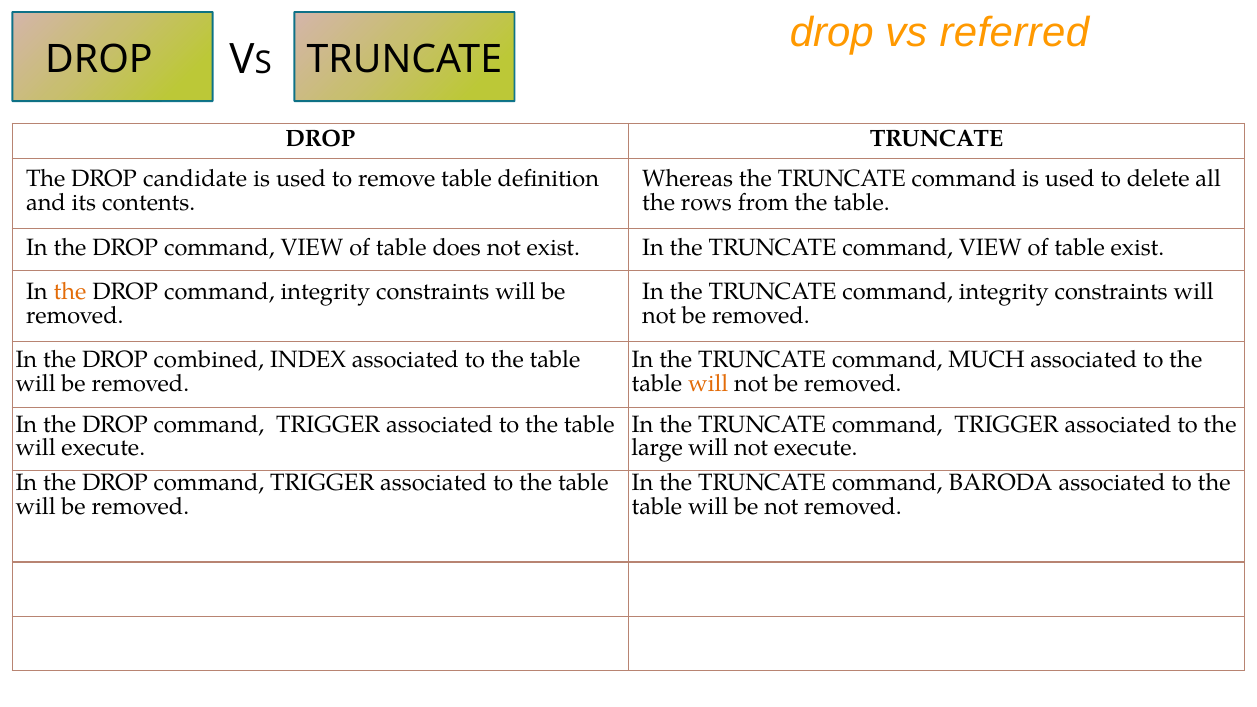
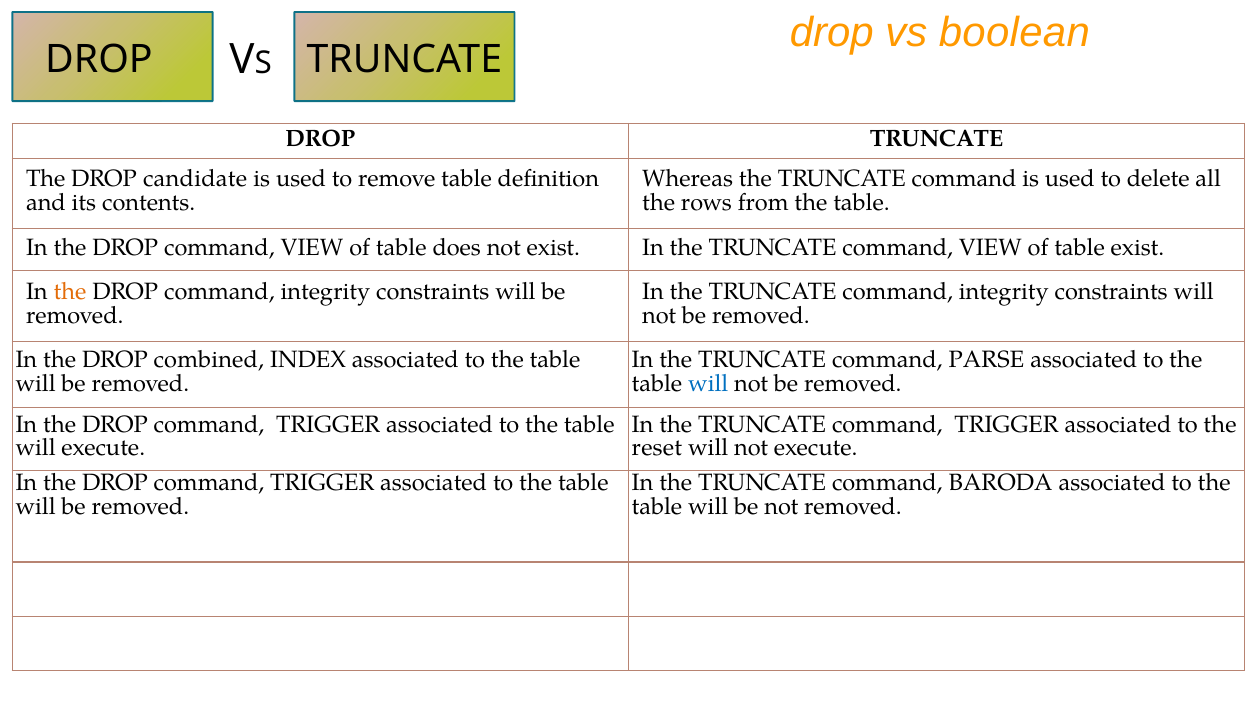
referred: referred -> boolean (1014, 33)
MUCH: MUCH -> PARSE (986, 360)
will colour: orange -> blue (708, 384)
large: large -> reset (657, 448)
